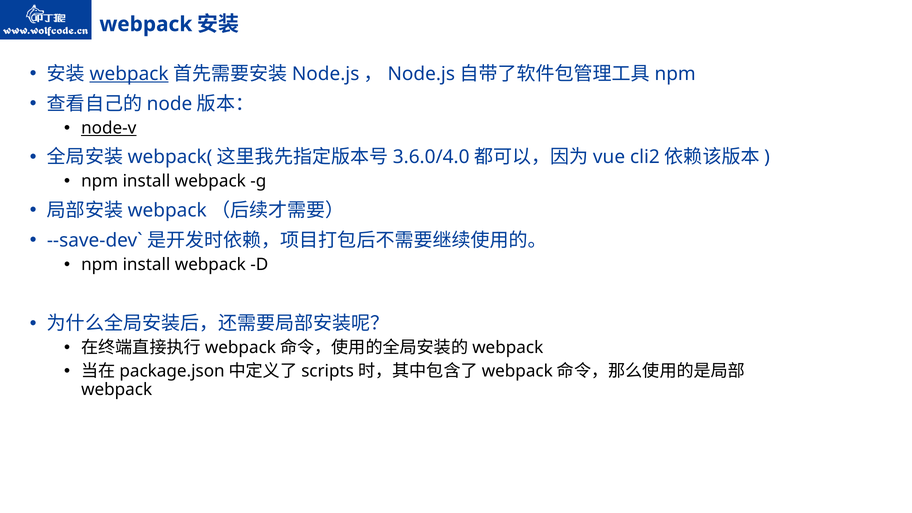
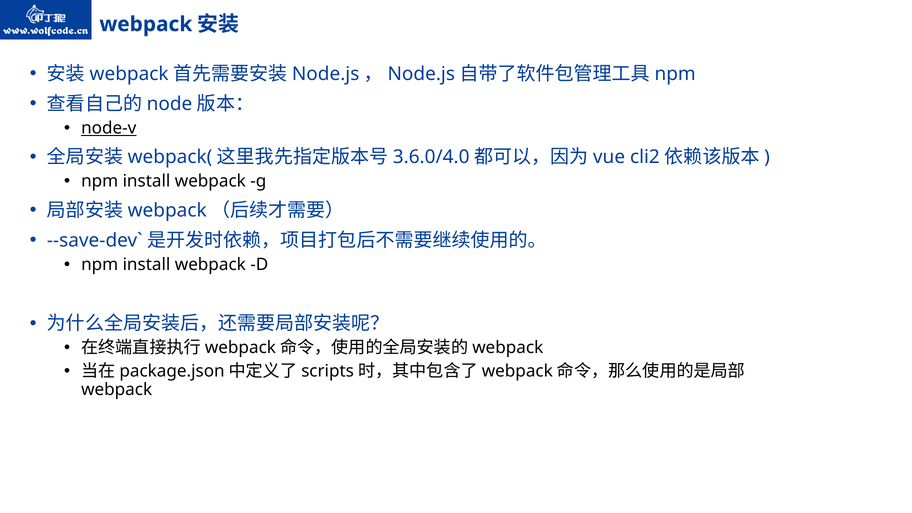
webpack underline: present -> none (129, 74)
